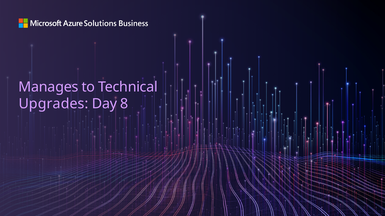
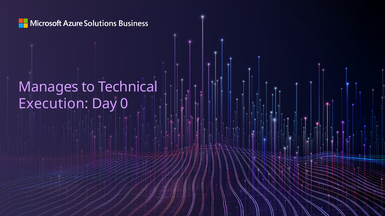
Upgrades: Upgrades -> Execution (53, 104)
8: 8 -> 0 (124, 104)
